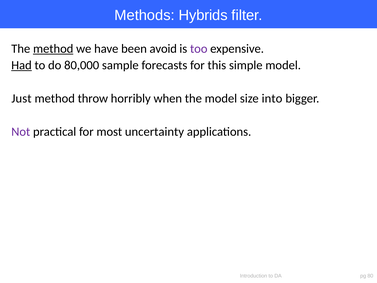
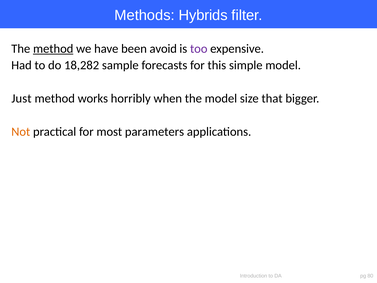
Had underline: present -> none (22, 65)
80,000: 80,000 -> 18,282 (82, 65)
throw: throw -> works (93, 98)
into: into -> that (272, 98)
Not colour: purple -> orange (21, 132)
uncertainty: uncertainty -> parameters (154, 132)
